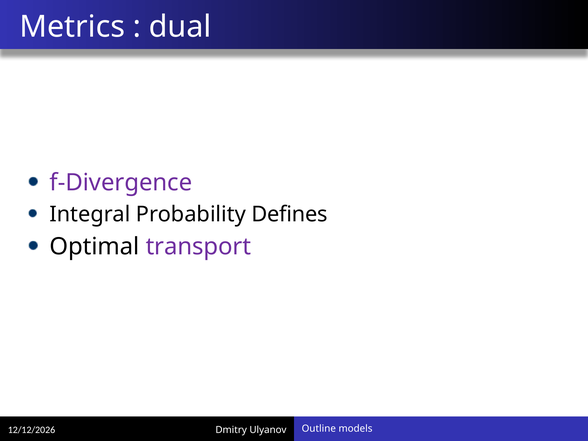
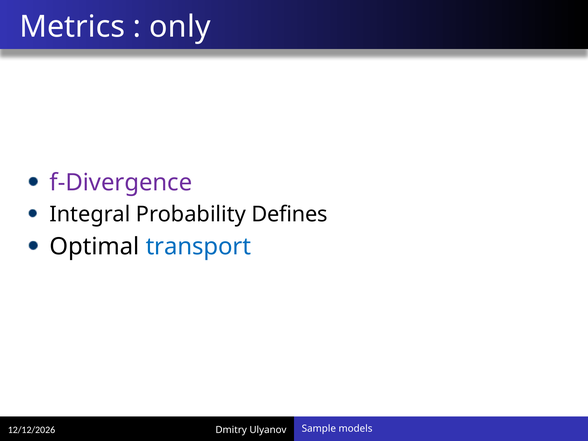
dual: dual -> only (180, 27)
transport colour: purple -> blue (198, 247)
Outline: Outline -> Sample (319, 429)
